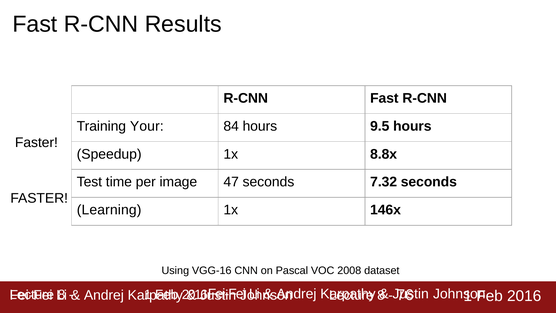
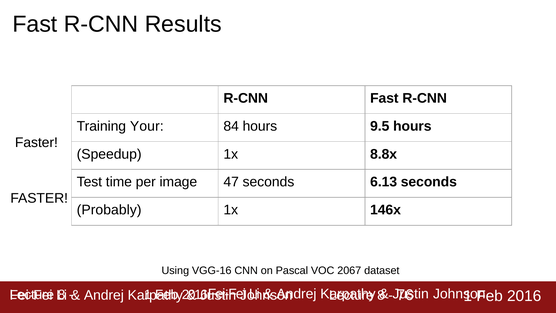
7.32: 7.32 -> 6.13 (384, 182)
Learning: Learning -> Probably (109, 210)
2008: 2008 -> 2067 (349, 270)
